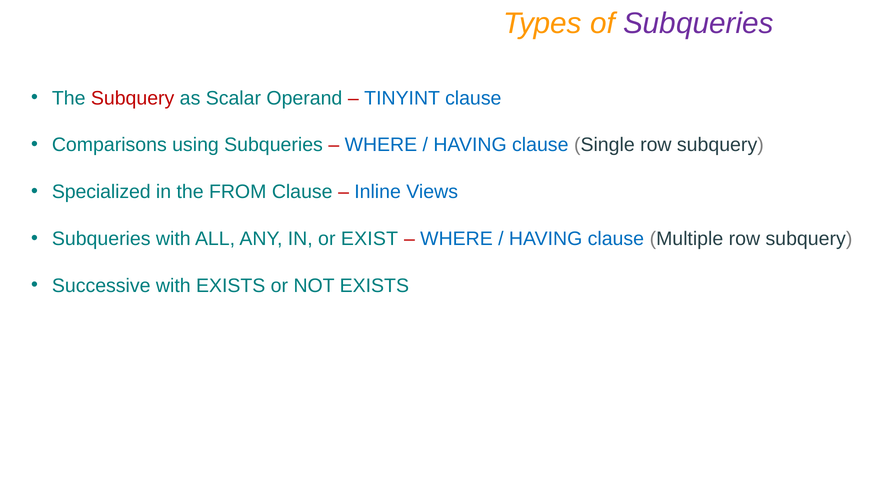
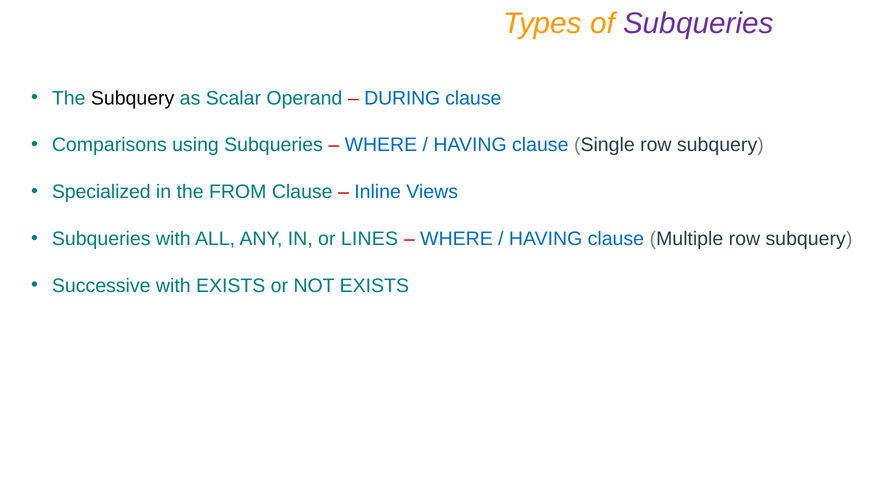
Subquery colour: red -> black (133, 98)
TINYINT: TINYINT -> DURING (402, 98)
EXIST: EXIST -> LINES (369, 239)
